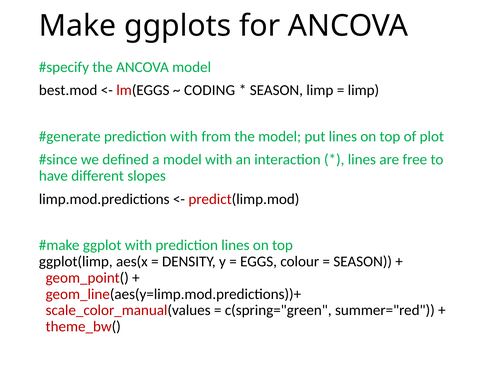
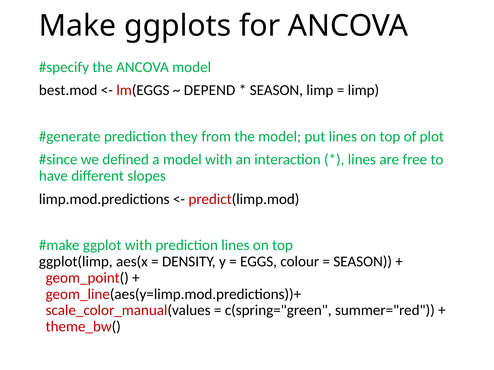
CODING: CODING -> DEPEND (210, 90)
prediction with: with -> they (184, 137)
